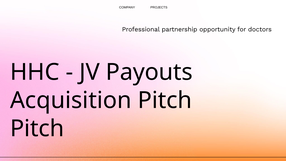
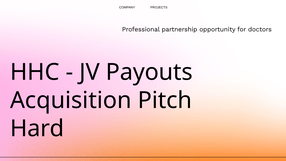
Pitch: Pitch -> Hard (37, 128)
